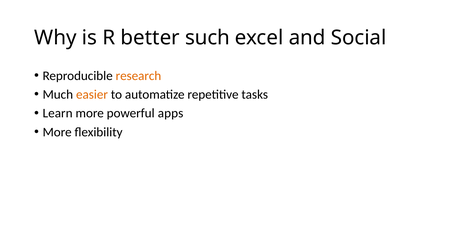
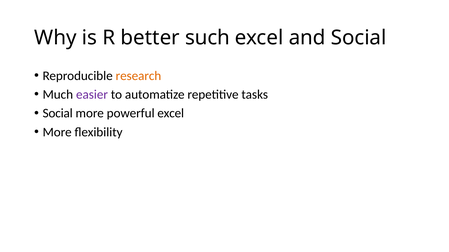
easier colour: orange -> purple (92, 95)
Learn: Learn -> Social (58, 114)
powerful apps: apps -> excel (171, 114)
